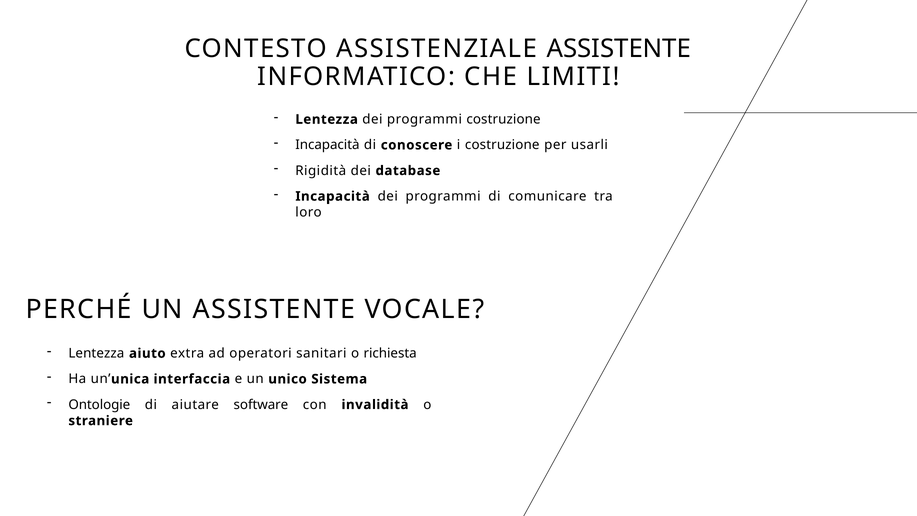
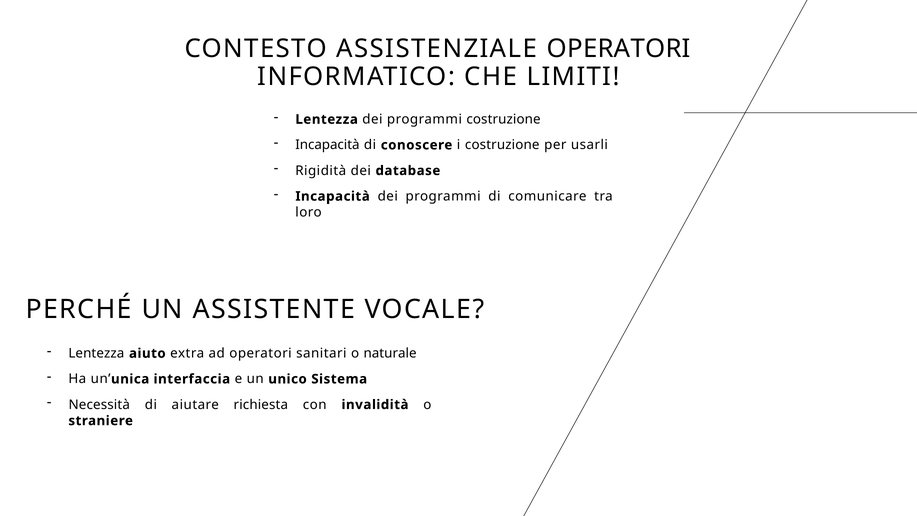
ASSISTENZIALE ASSISTENTE: ASSISTENTE -> OPERATORI (619, 49)
richiesta: richiesta -> naturale (390, 353)
Ontologie: Ontologie -> Necessità (99, 405)
software: software -> richiesta (261, 405)
